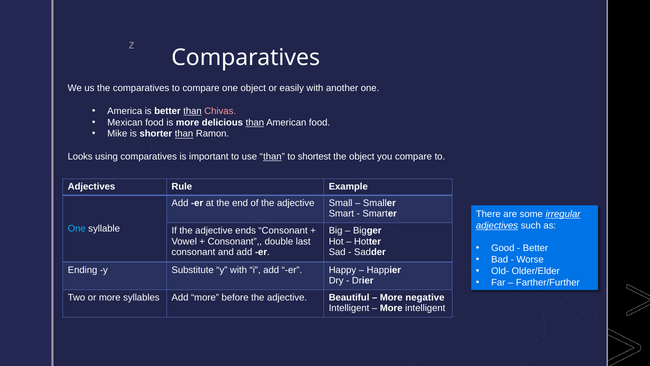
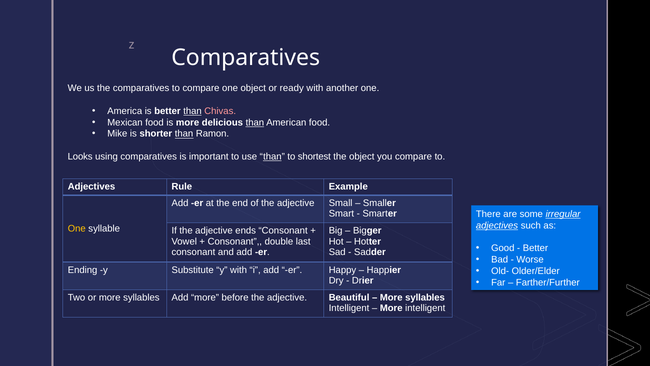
easily: easily -> ready (292, 88)
One colour: light blue -> yellow (77, 229)
negative: negative -> syllables (425, 297)
